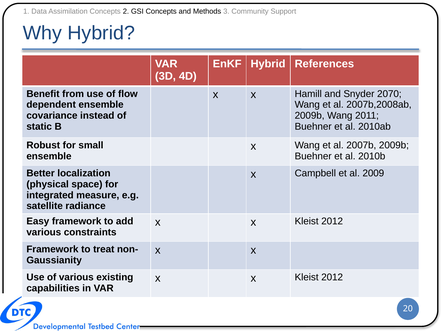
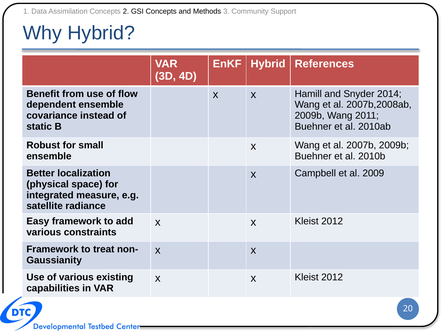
2070: 2070 -> 2014 (389, 94)
